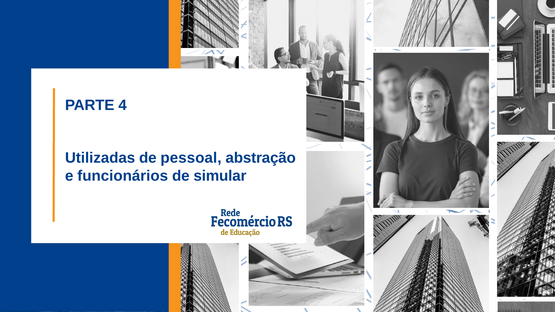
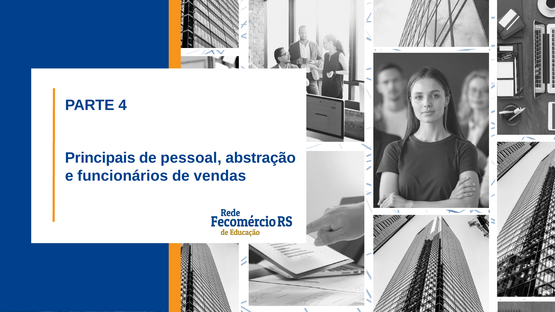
Utilizadas: Utilizadas -> Principais (100, 158)
simular: simular -> vendas (220, 176)
